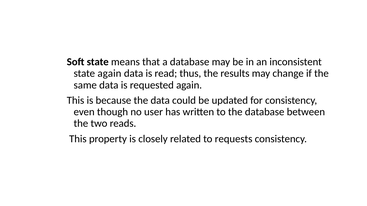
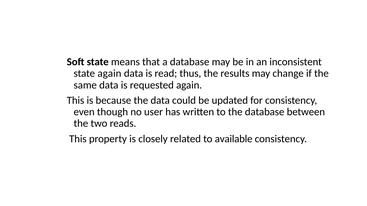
requests: requests -> available (234, 139)
